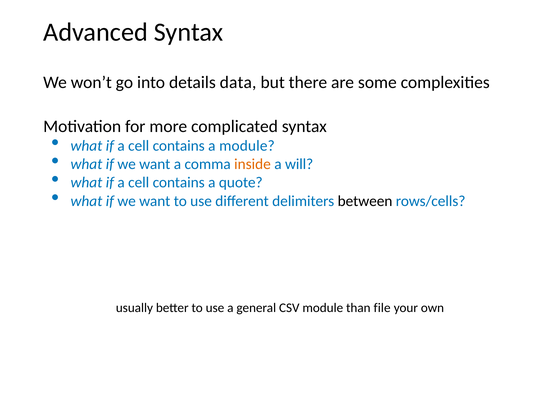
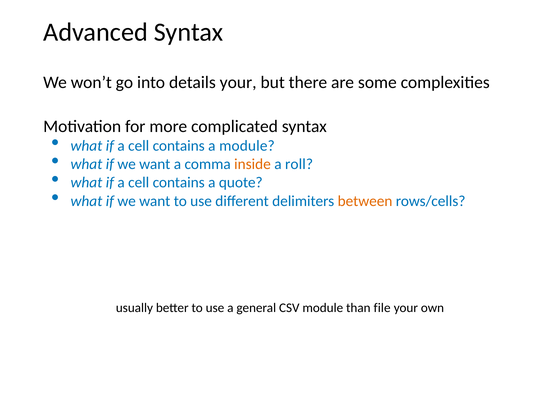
details data: data -> your (238, 82)
will: will -> roll (299, 164)
between colour: black -> orange (365, 201)
